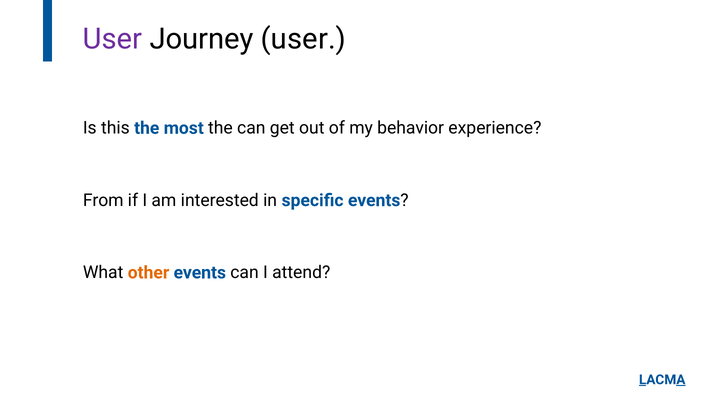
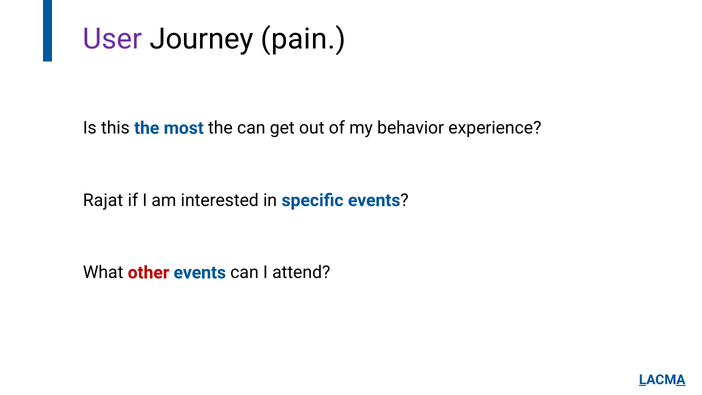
Journey user: user -> pain (303, 39)
From: From -> Rajat (103, 200)
other colour: orange -> red (148, 273)
